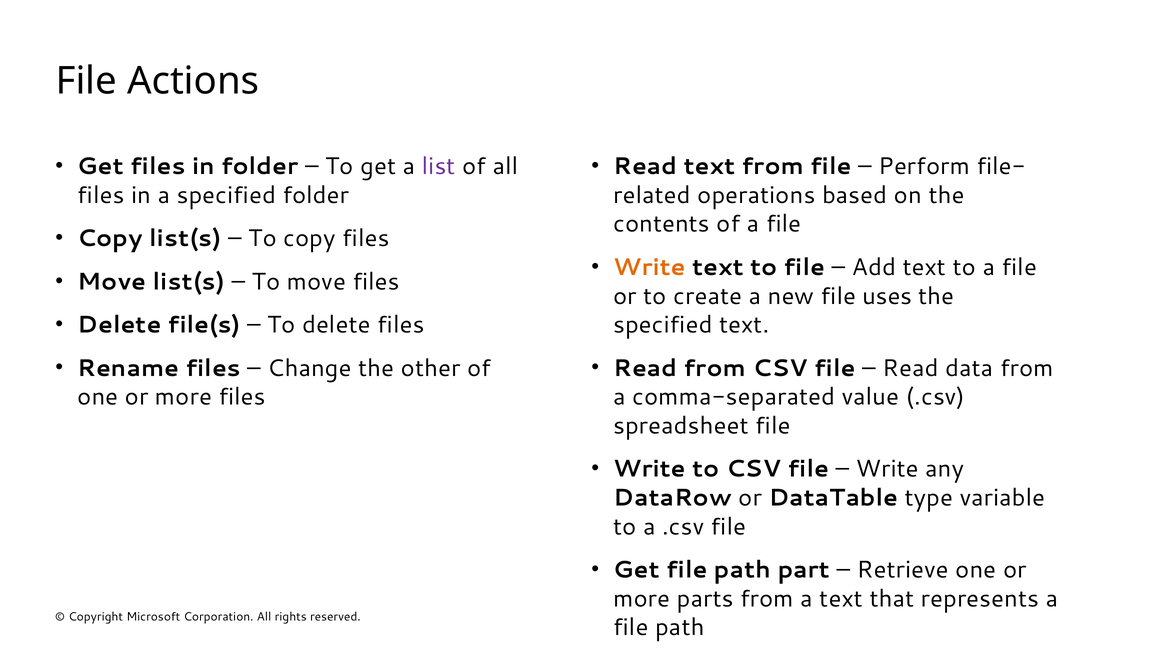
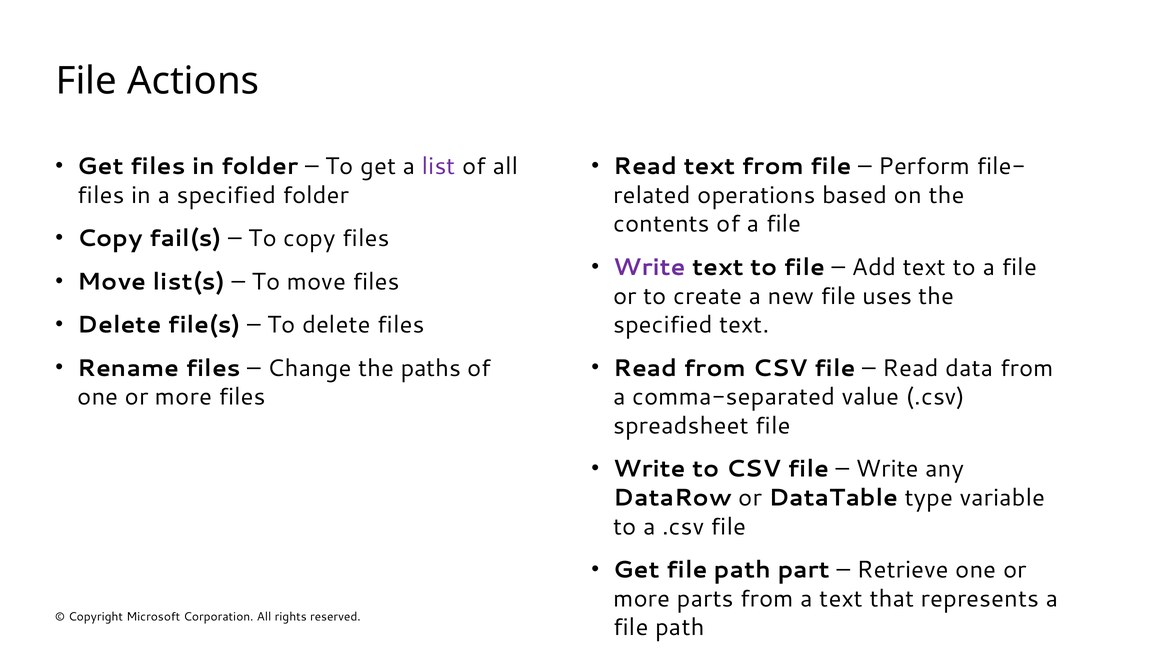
Copy list(s: list(s -> fail(s (185, 239)
Write colour: orange -> purple (649, 268)
other: other -> paths (431, 369)
